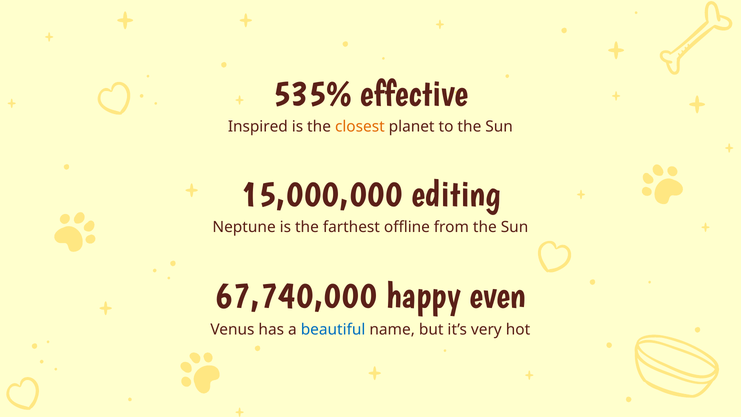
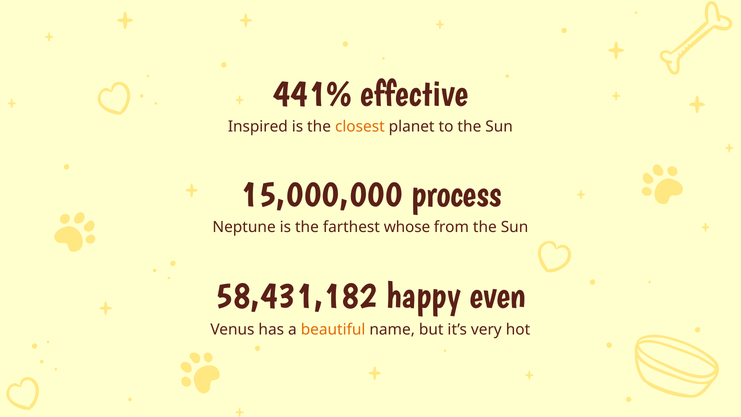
535%: 535% -> 441% (312, 93)
editing: editing -> process (456, 194)
offline: offline -> whose (407, 227)
67,740,000: 67,740,000 -> 58,431,182 (296, 296)
beautiful colour: blue -> orange (333, 330)
